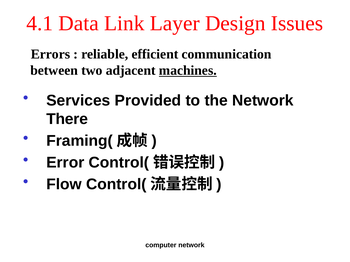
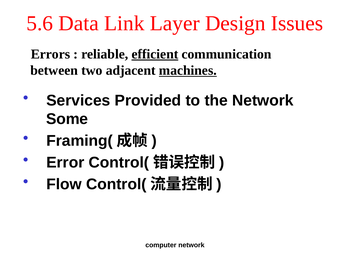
4.1: 4.1 -> 5.6 (40, 23)
efficient underline: none -> present (155, 54)
There: There -> Some (67, 119)
